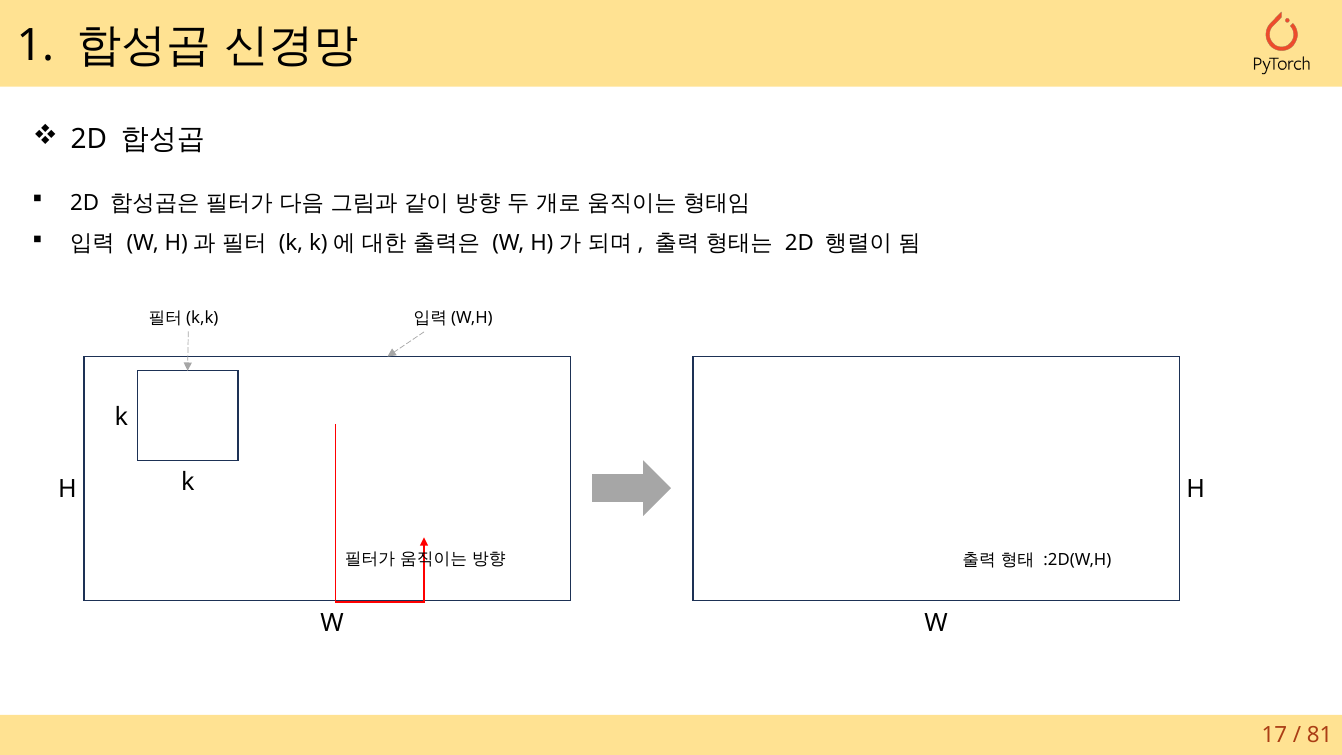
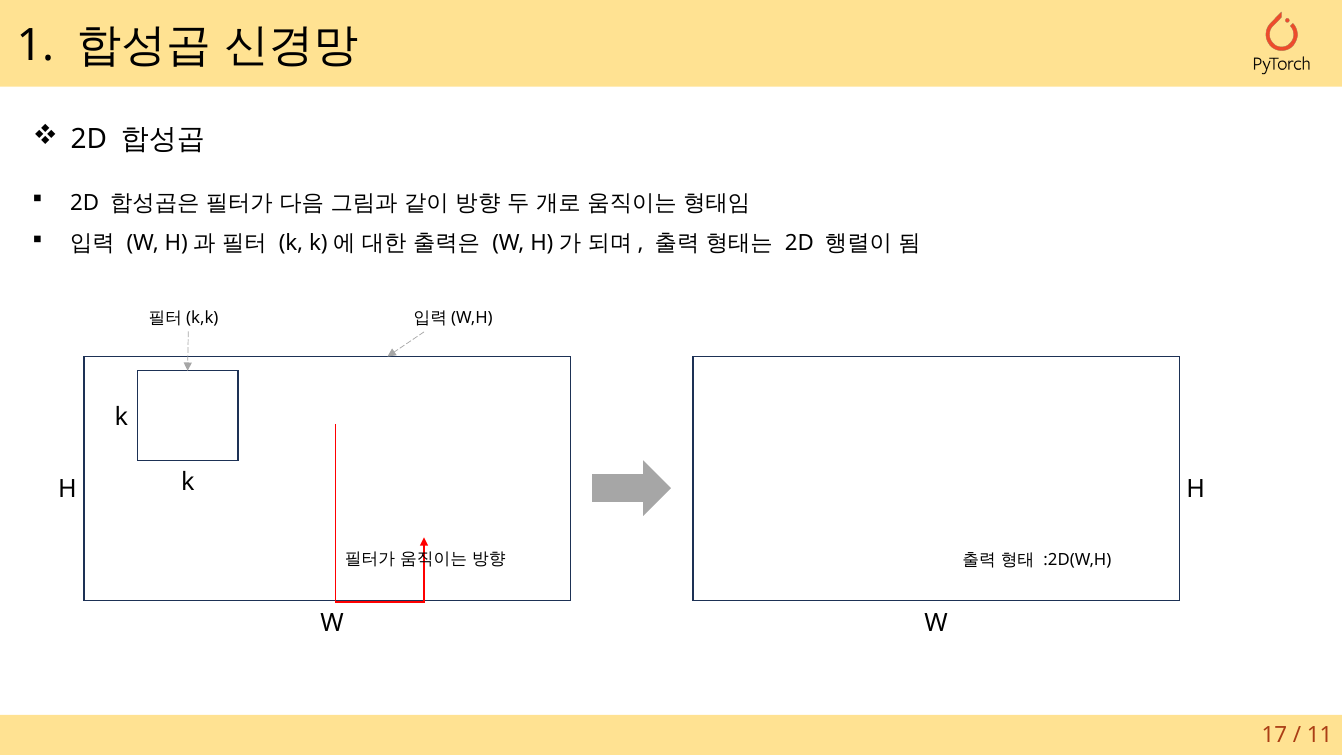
81: 81 -> 11 (1320, 735)
